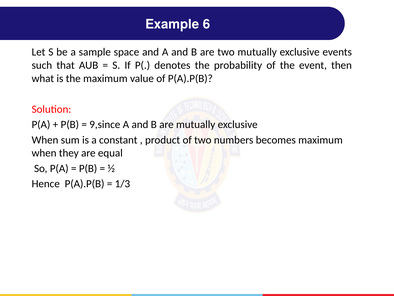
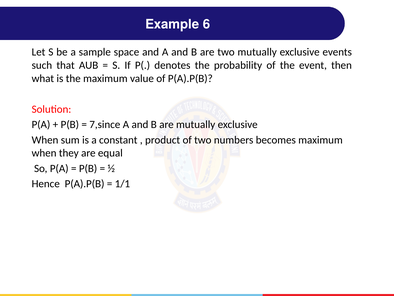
9,since: 9,since -> 7,since (105, 124)
1/3: 1/3 -> 1/1 (122, 184)
